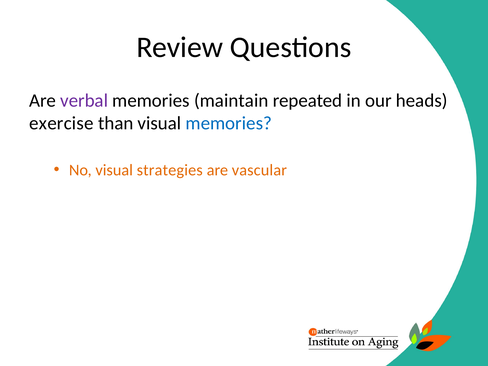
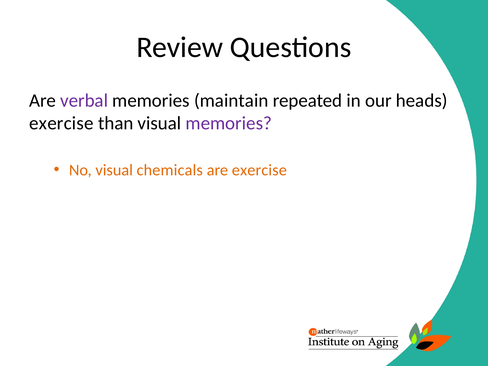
memories colour: blue -> purple (229, 123)
strategies: strategies -> chemicals (170, 170)
are vascular: vascular -> exercise (259, 170)
